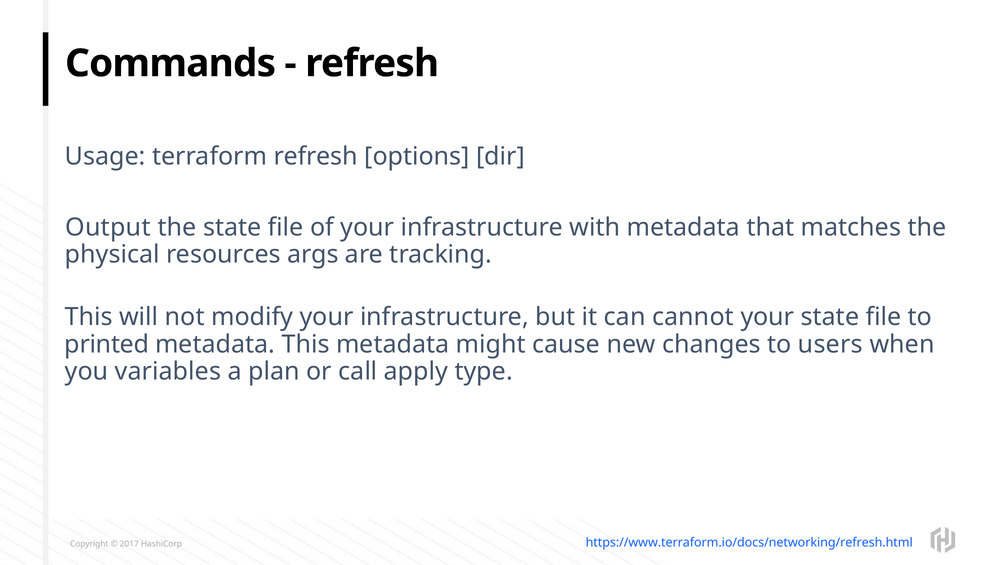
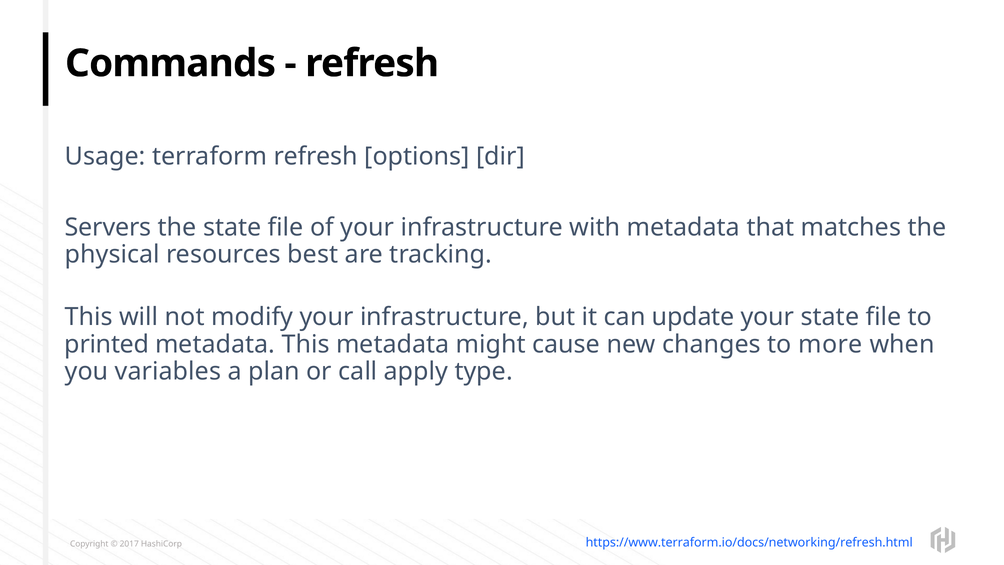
Output: Output -> Servers (108, 227)
args: args -> best (313, 254)
cannot: cannot -> update (693, 317)
users: users -> more (830, 344)
